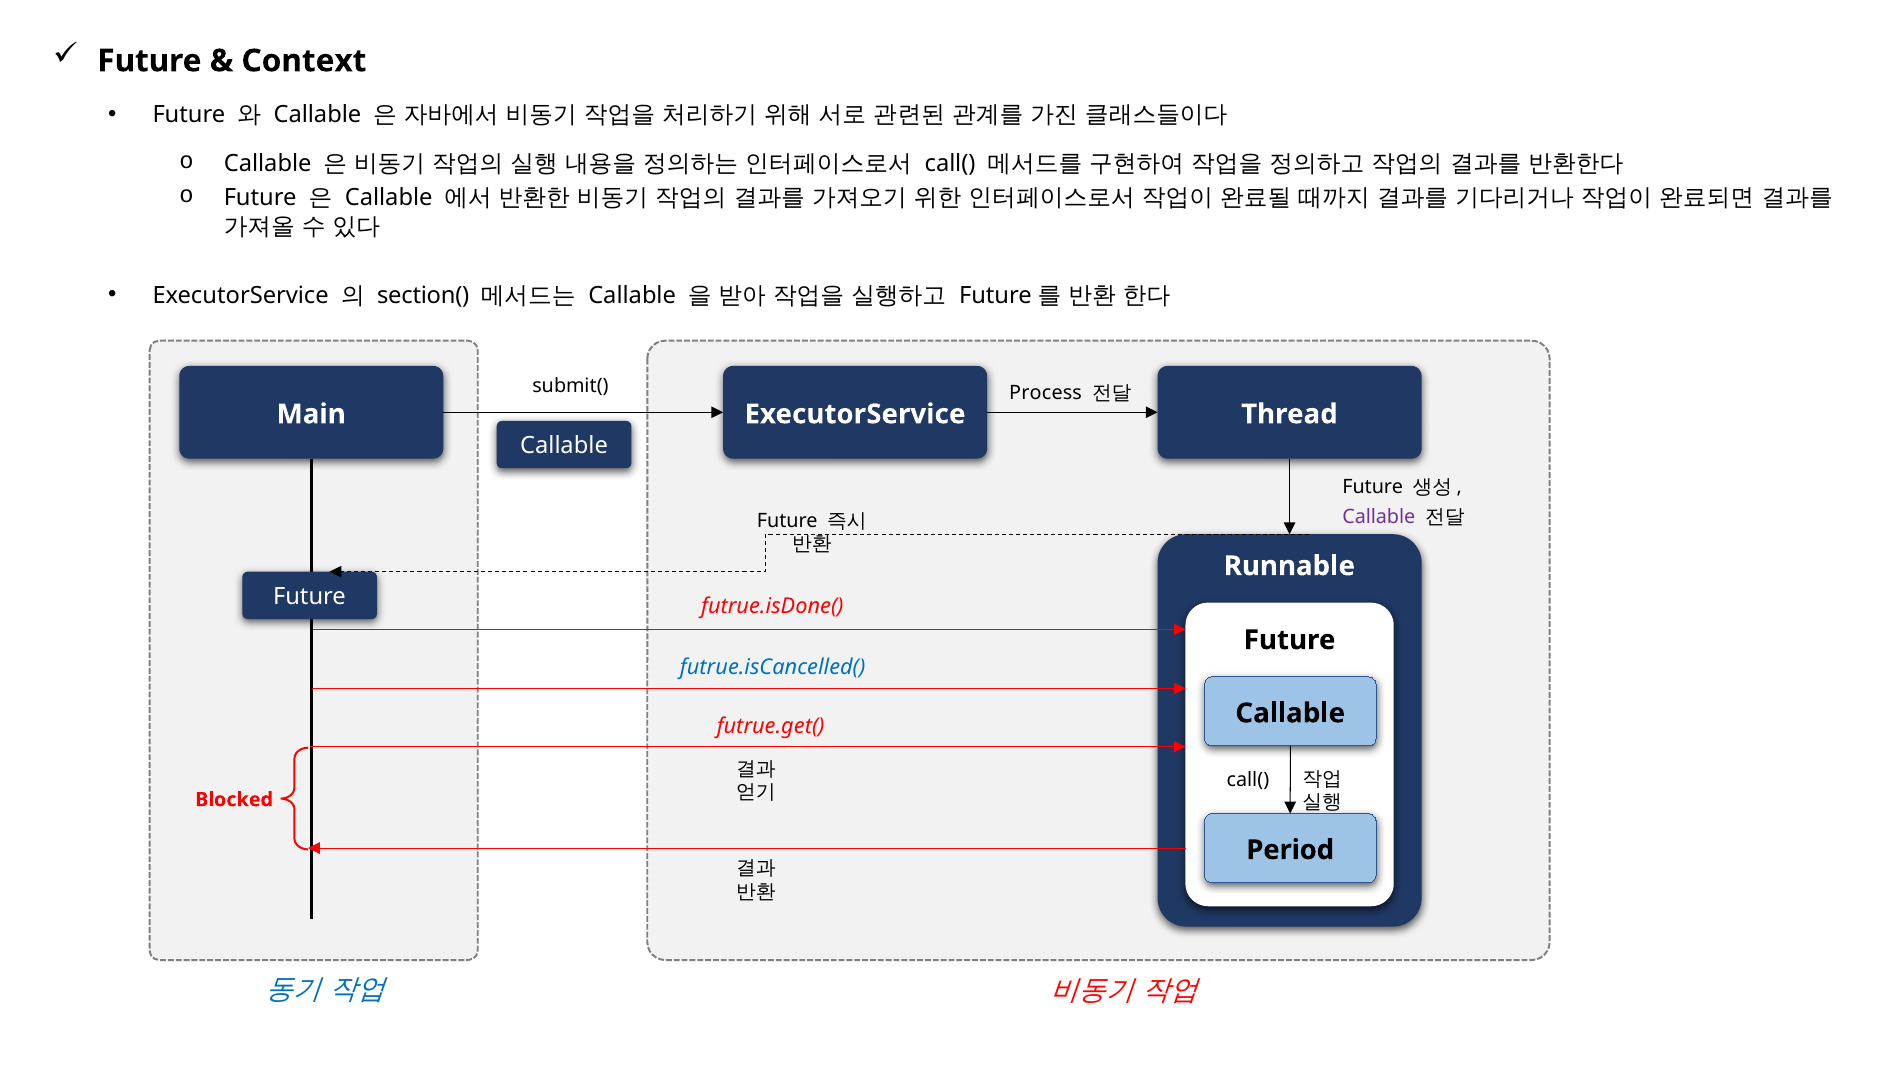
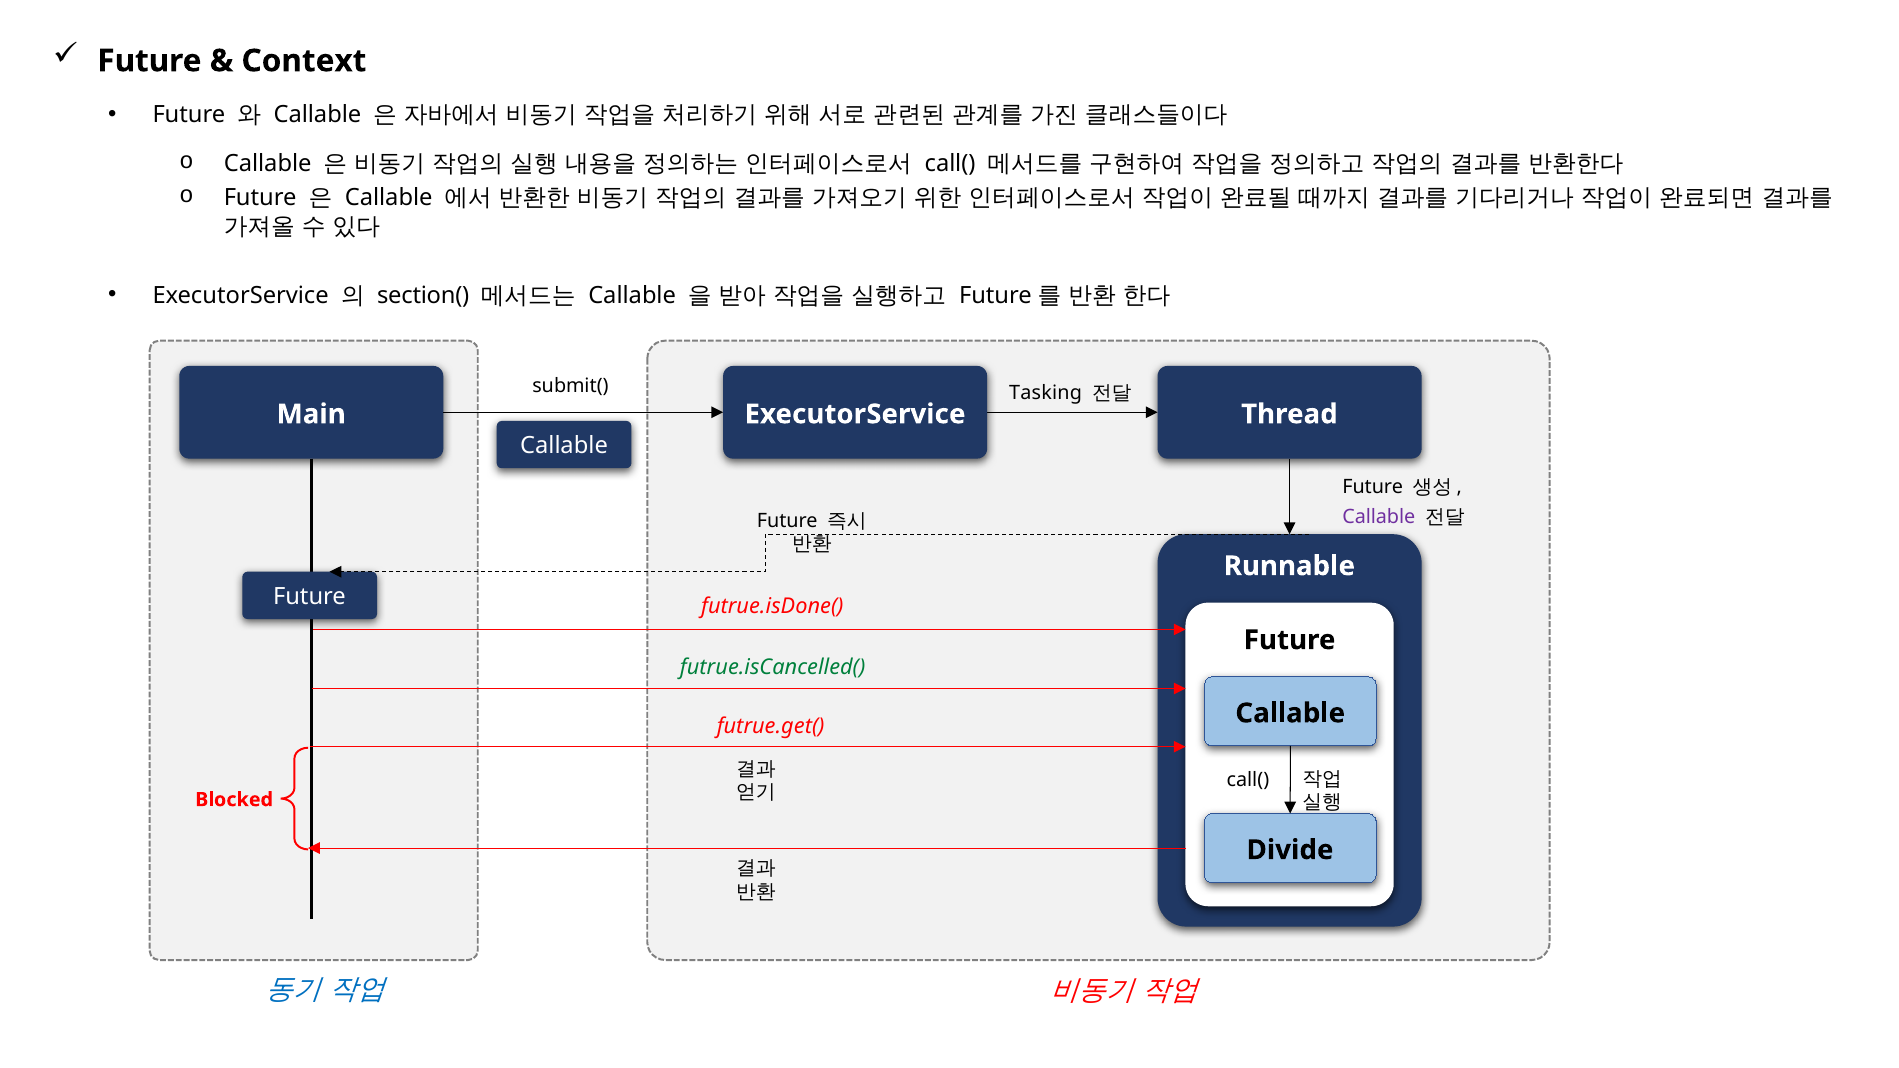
Process: Process -> Tasking (1046, 393)
futrue.isCancelled( colour: blue -> green (773, 668)
Period: Period -> Divide (1290, 850)
